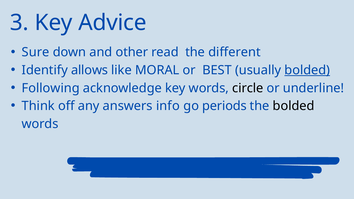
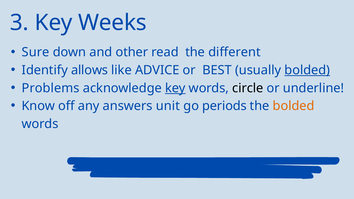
Advice: Advice -> Weeks (112, 23)
MORAL: MORAL -> ADVICE (157, 70)
Following: Following -> Problems (51, 88)
key underline: none -> present (175, 88)
Think: Think -> Know (38, 106)
info: info -> unit (168, 106)
bolded colour: black -> orange (294, 106)
